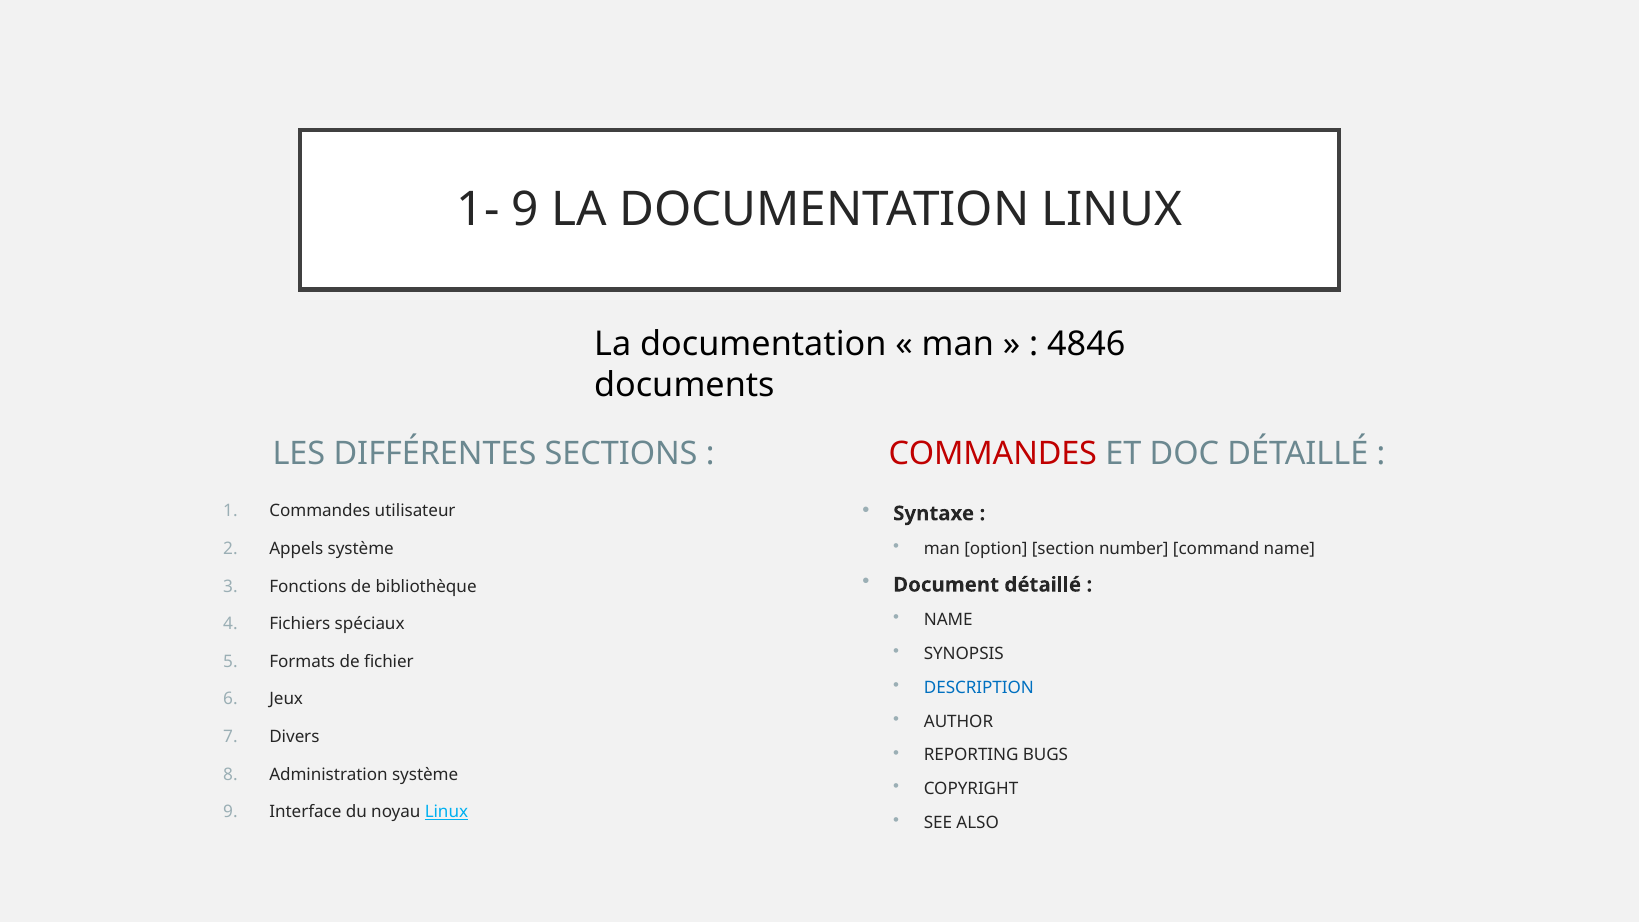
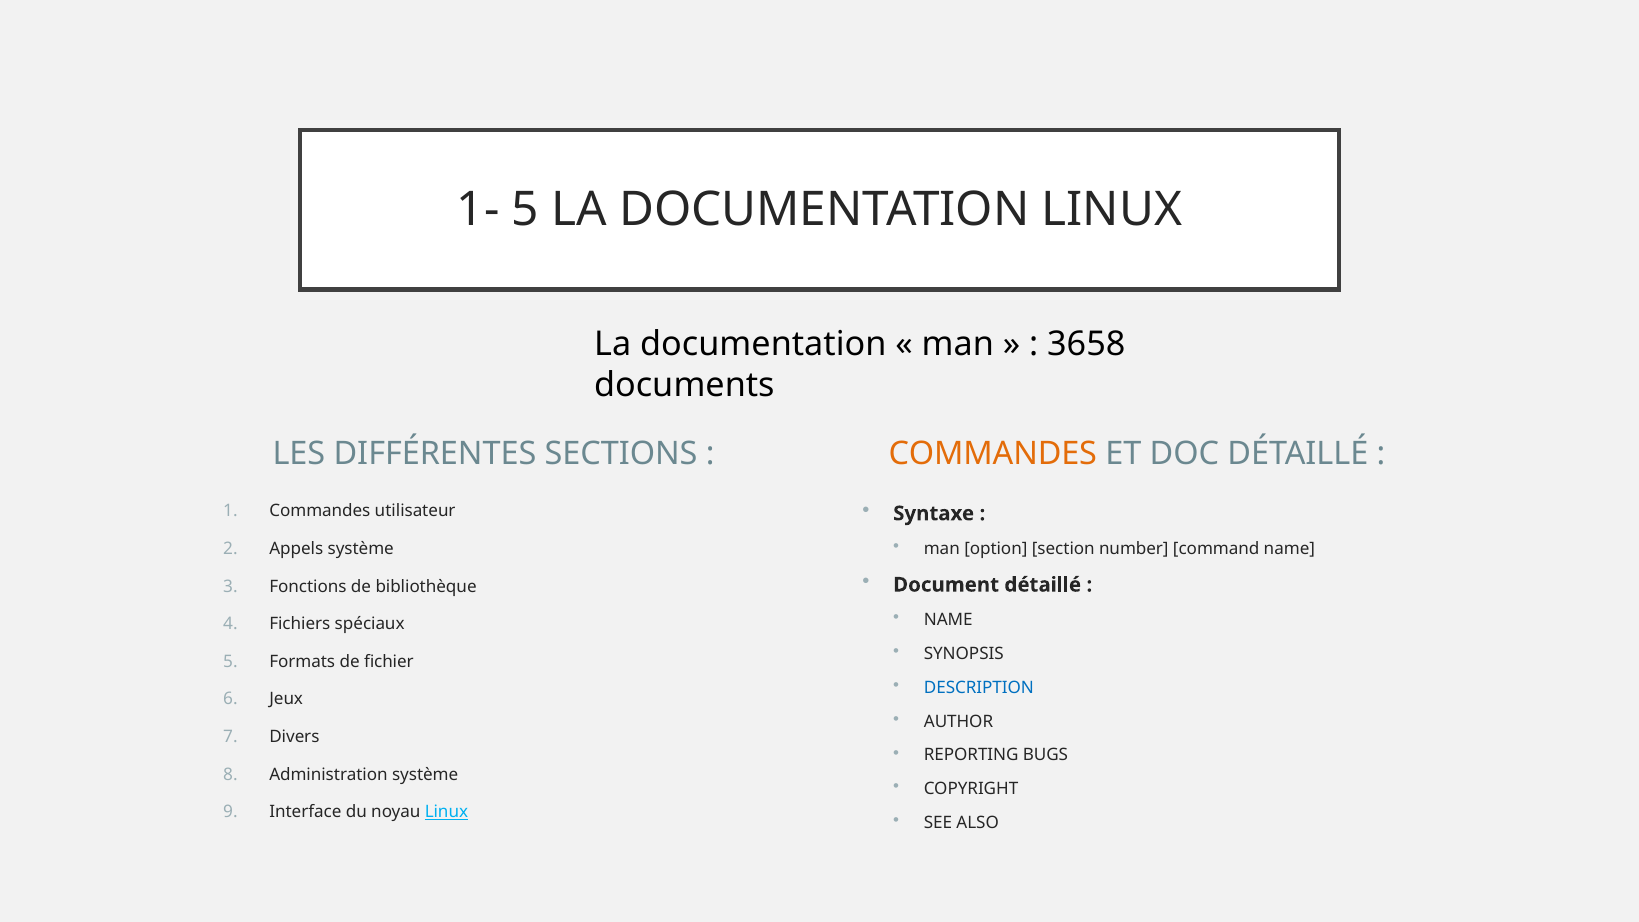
1- 9: 9 -> 5 (525, 209)
4846: 4846 -> 3658 (1086, 344)
COMMANDES colour: red -> orange (993, 453)
